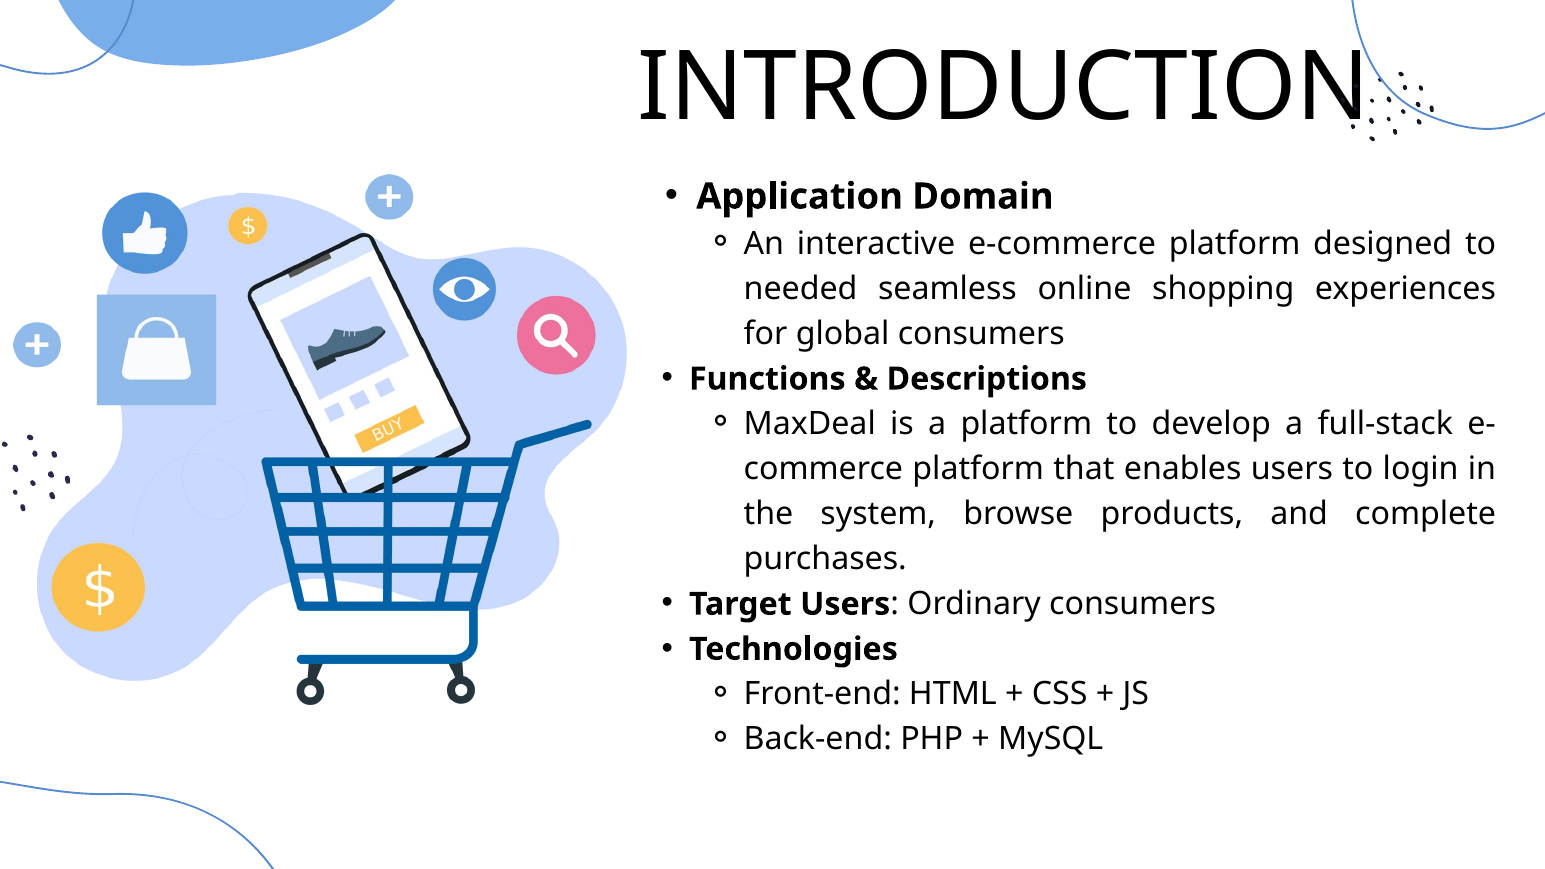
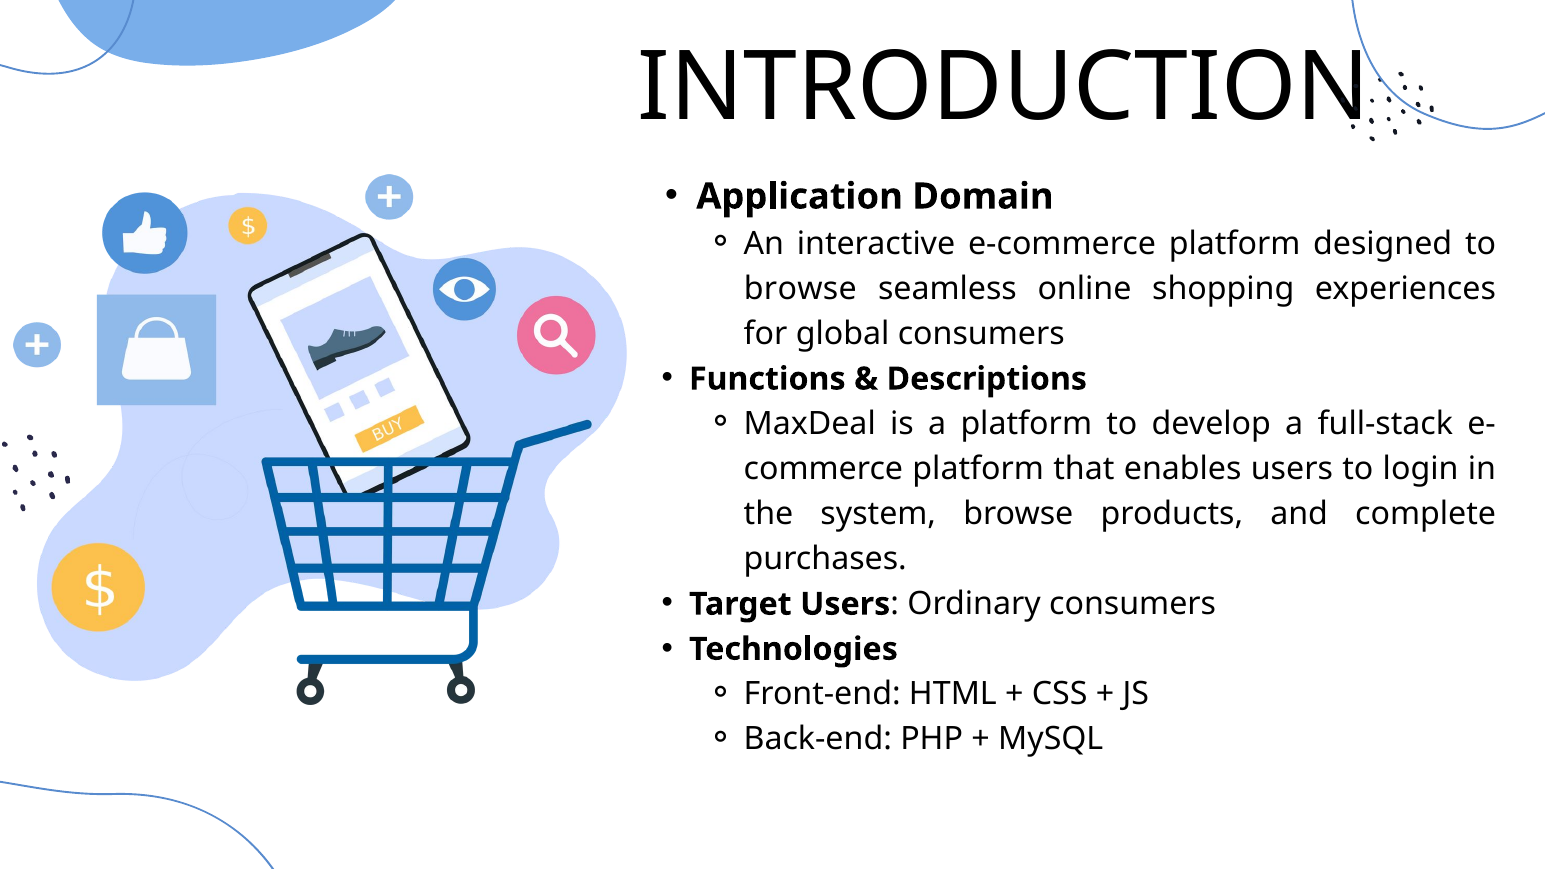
needed: needed -> browse (800, 289)
